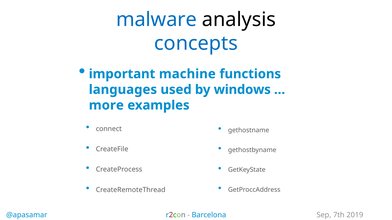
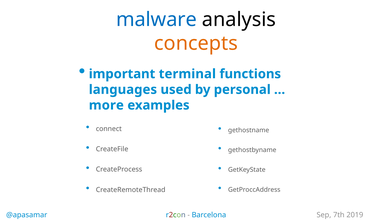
concepts colour: blue -> orange (196, 43)
machine: machine -> terminal (187, 74)
windows: windows -> personal (242, 90)
